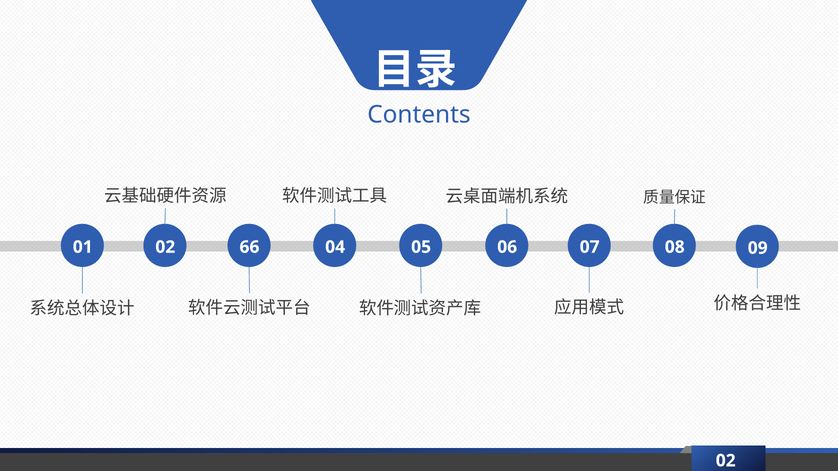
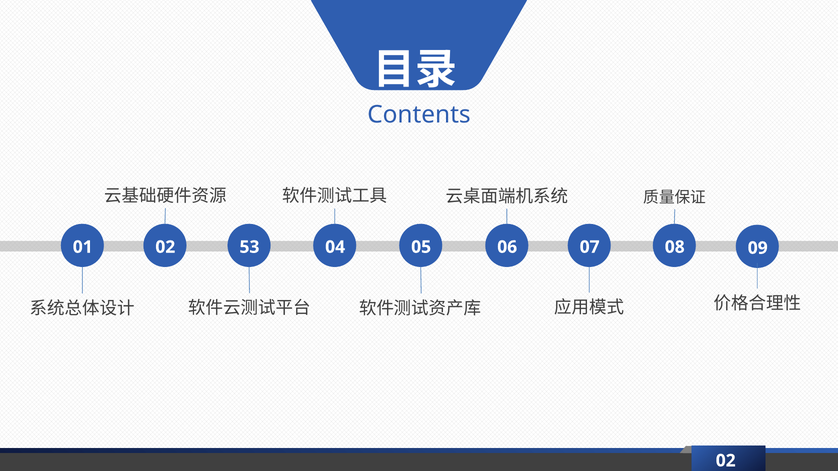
66: 66 -> 53 (249, 247)
